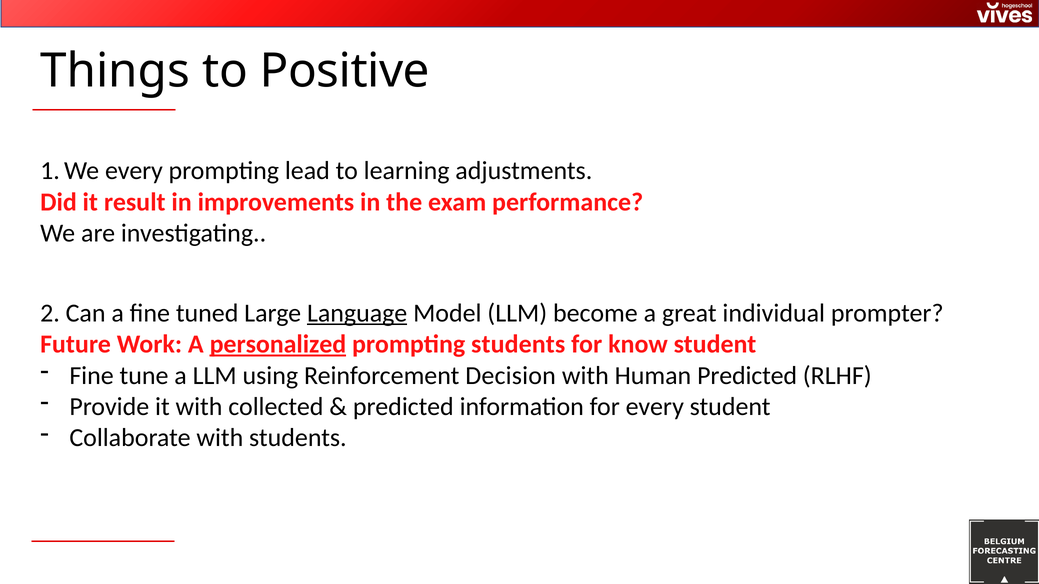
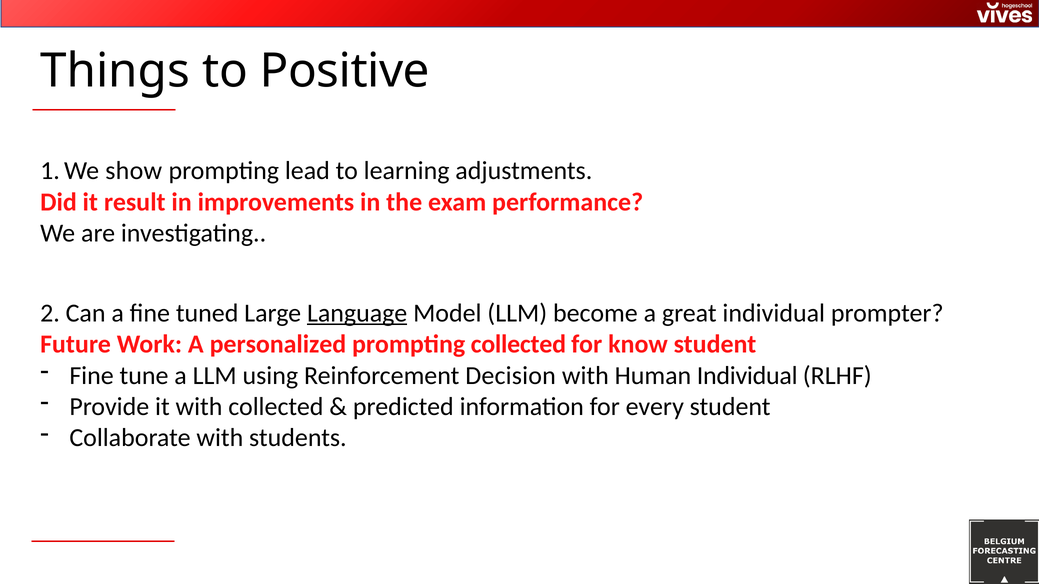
every: every -> show (134, 171)
personalized underline: present -> none (278, 345)
prompting students: students -> collected (518, 345)
Human Predicted: Predicted -> Individual (747, 376)
